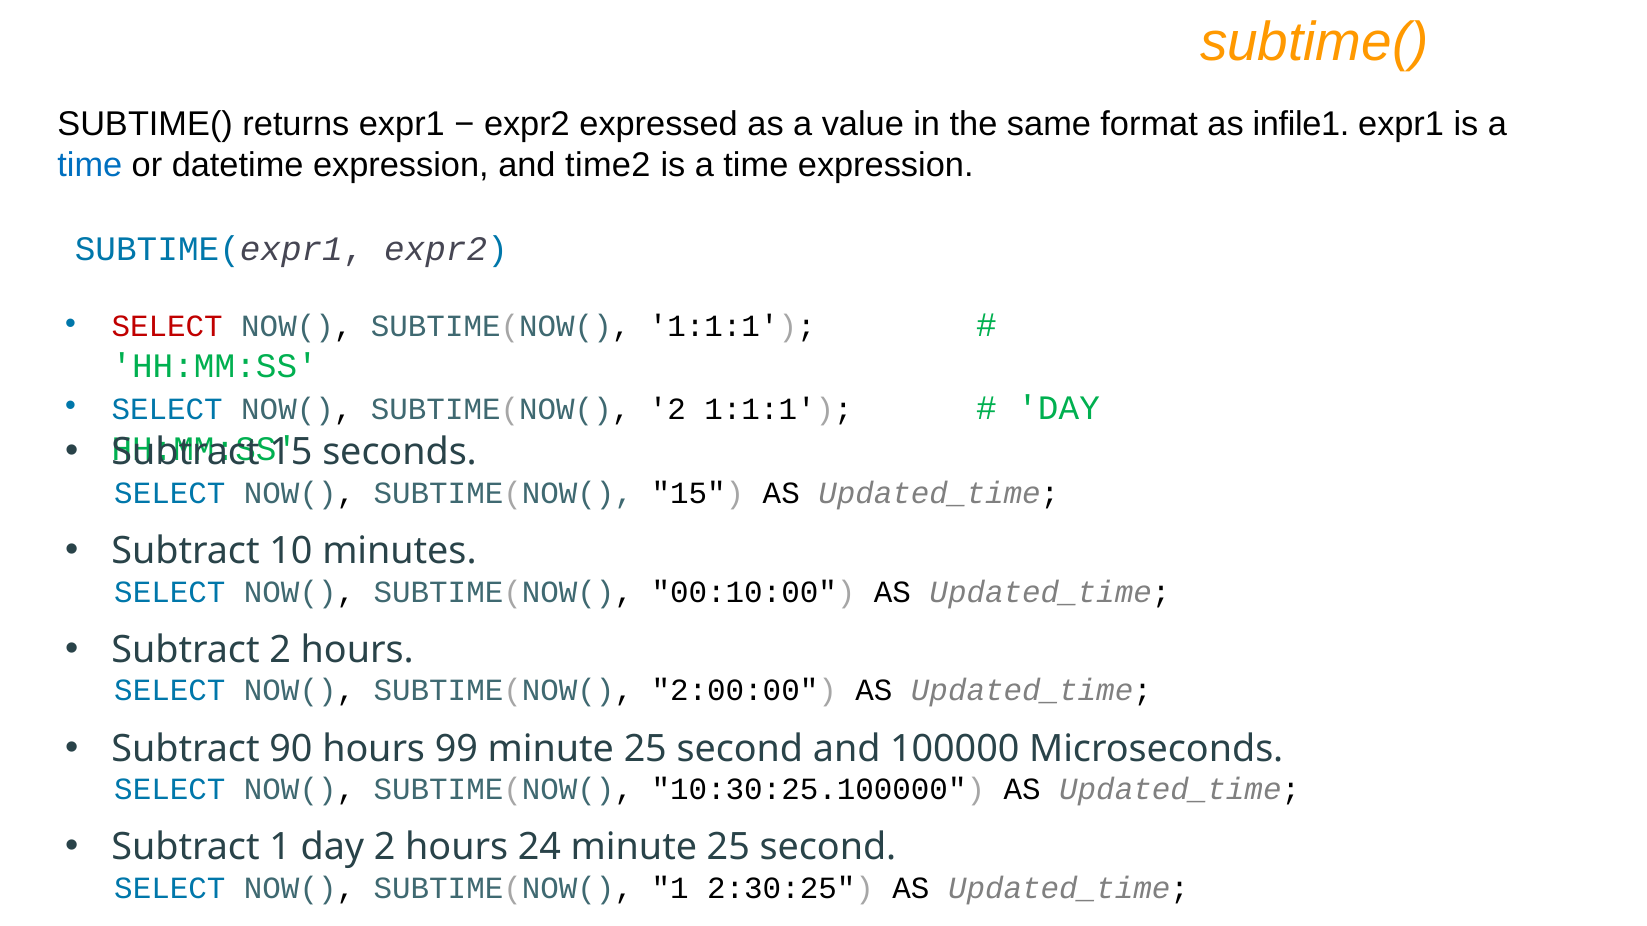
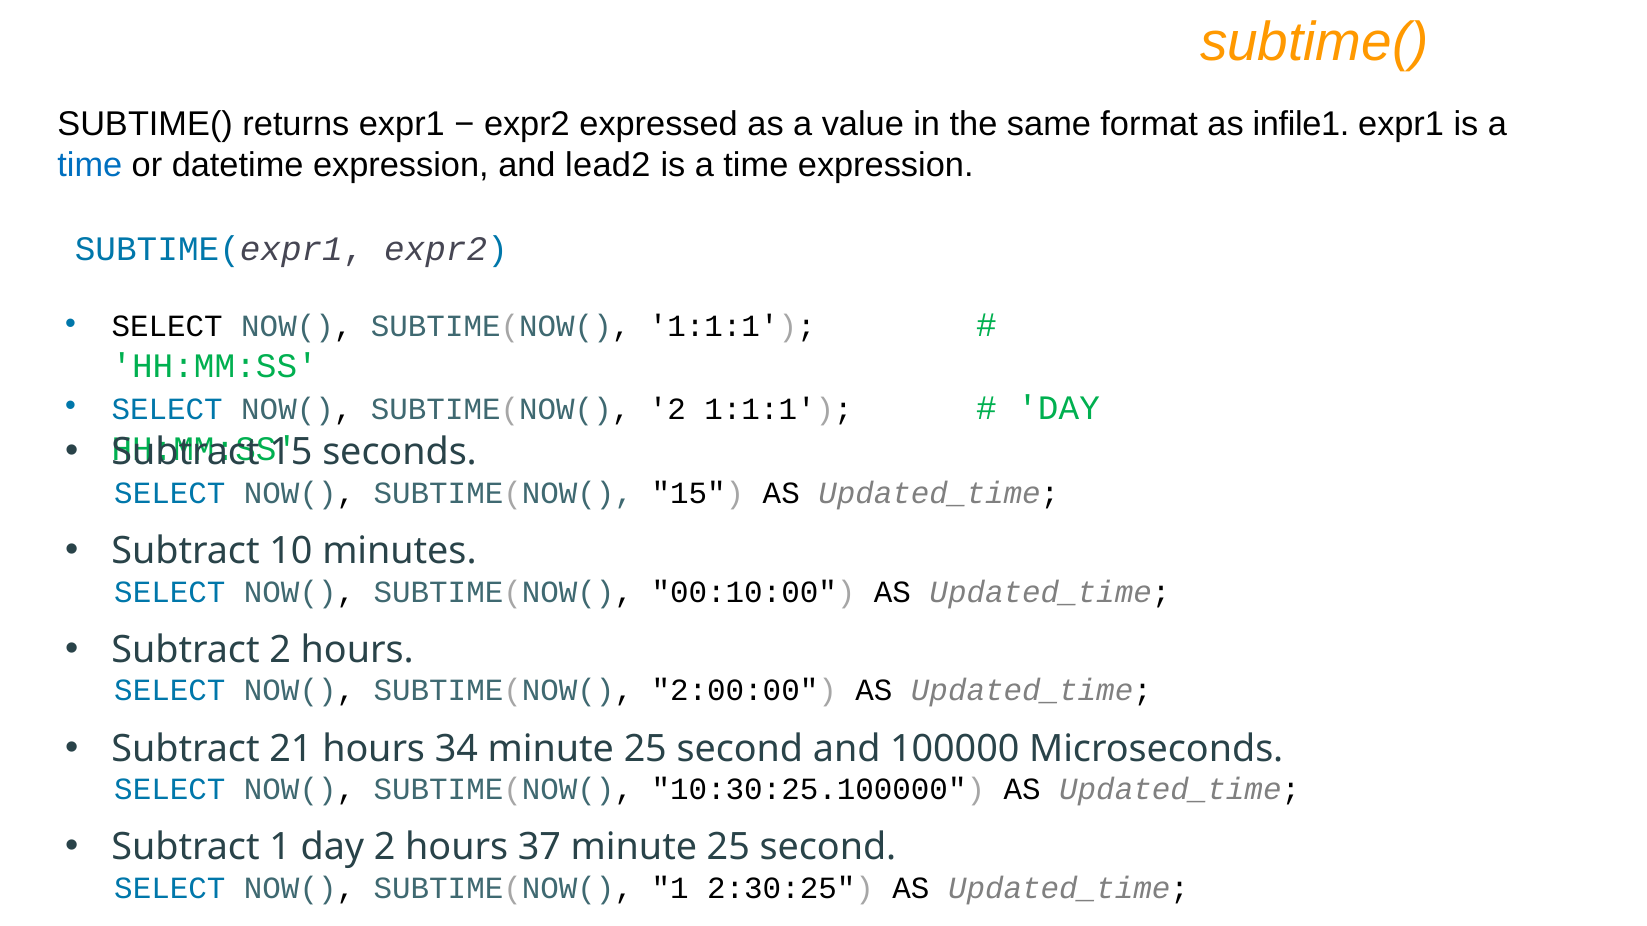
time2: time2 -> lead2 (608, 165)
SELECT colour: red -> black (167, 327)
90: 90 -> 21 (291, 749)
99: 99 -> 34 (456, 749)
24: 24 -> 37 (539, 848)
